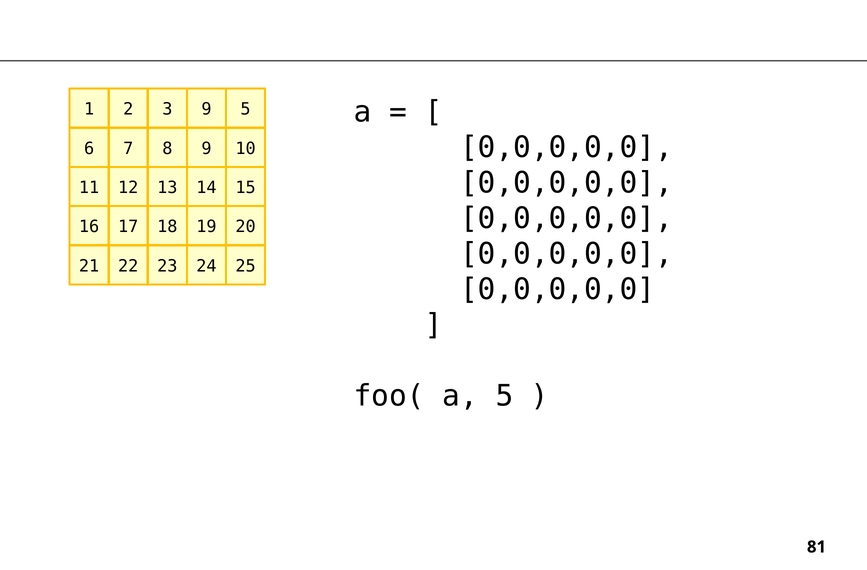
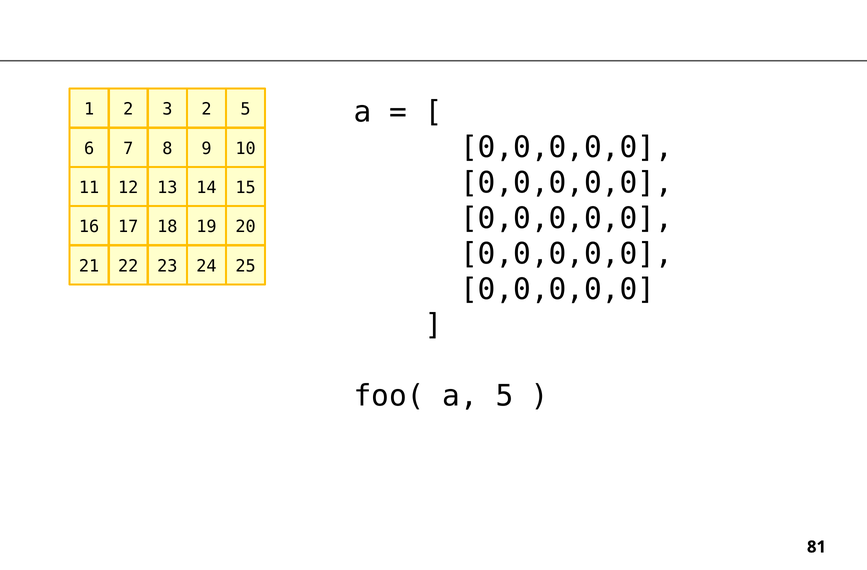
3 9: 9 -> 2 (206, 109)
